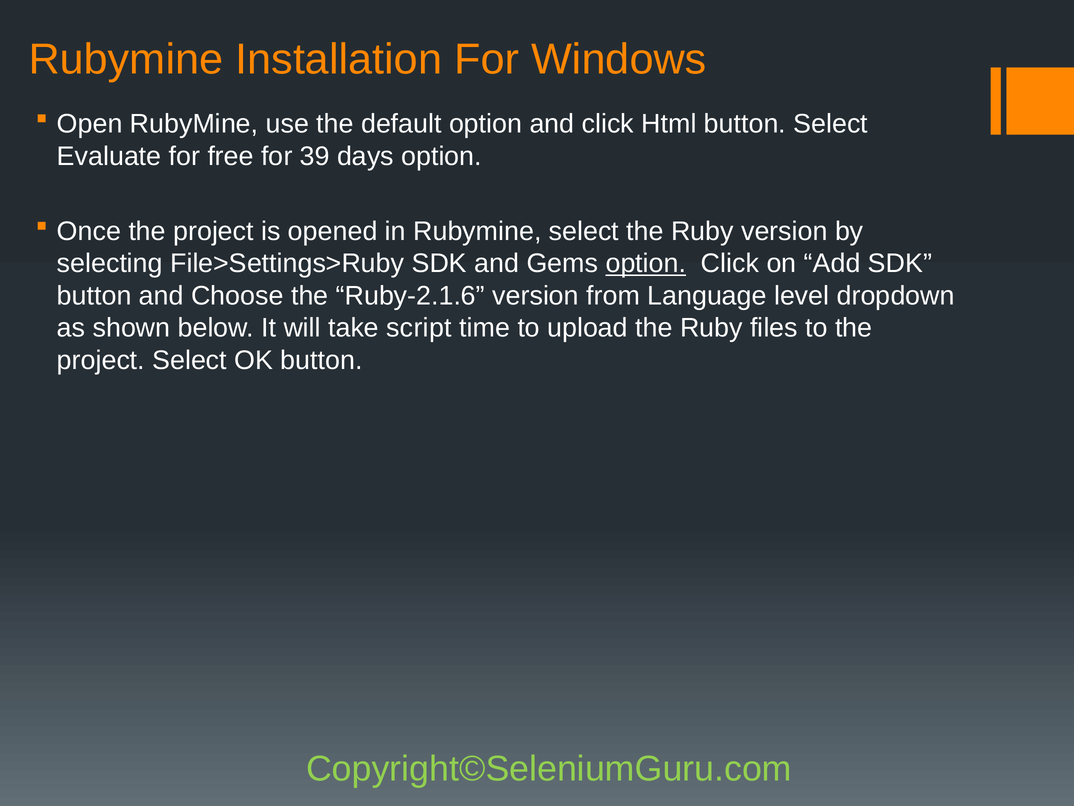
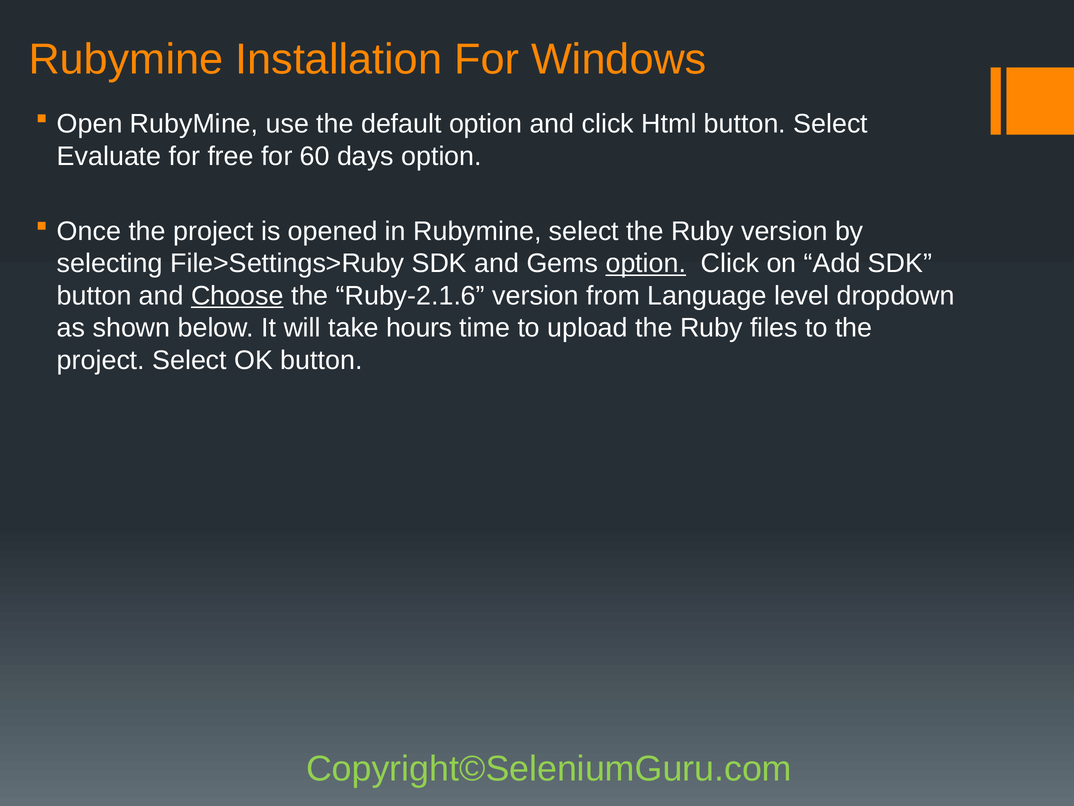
39: 39 -> 60 (315, 156)
Choose underline: none -> present (237, 296)
script: script -> hours (419, 328)
